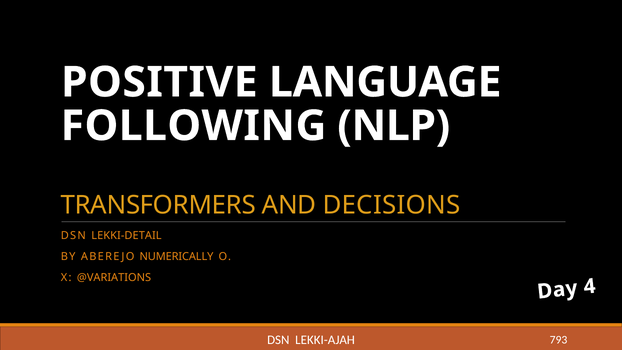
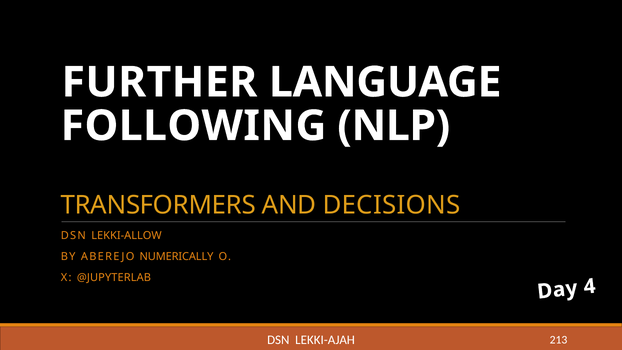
POSITIVE: POSITIVE -> FURTHER (159, 82)
LEKKI-DETAIL: LEKKI-DETAIL -> LEKKI-ALLOW (127, 236)
@VARIATIONS: @VARIATIONS -> @JUPYTERLAB (114, 277)
793: 793 -> 213 (558, 340)
